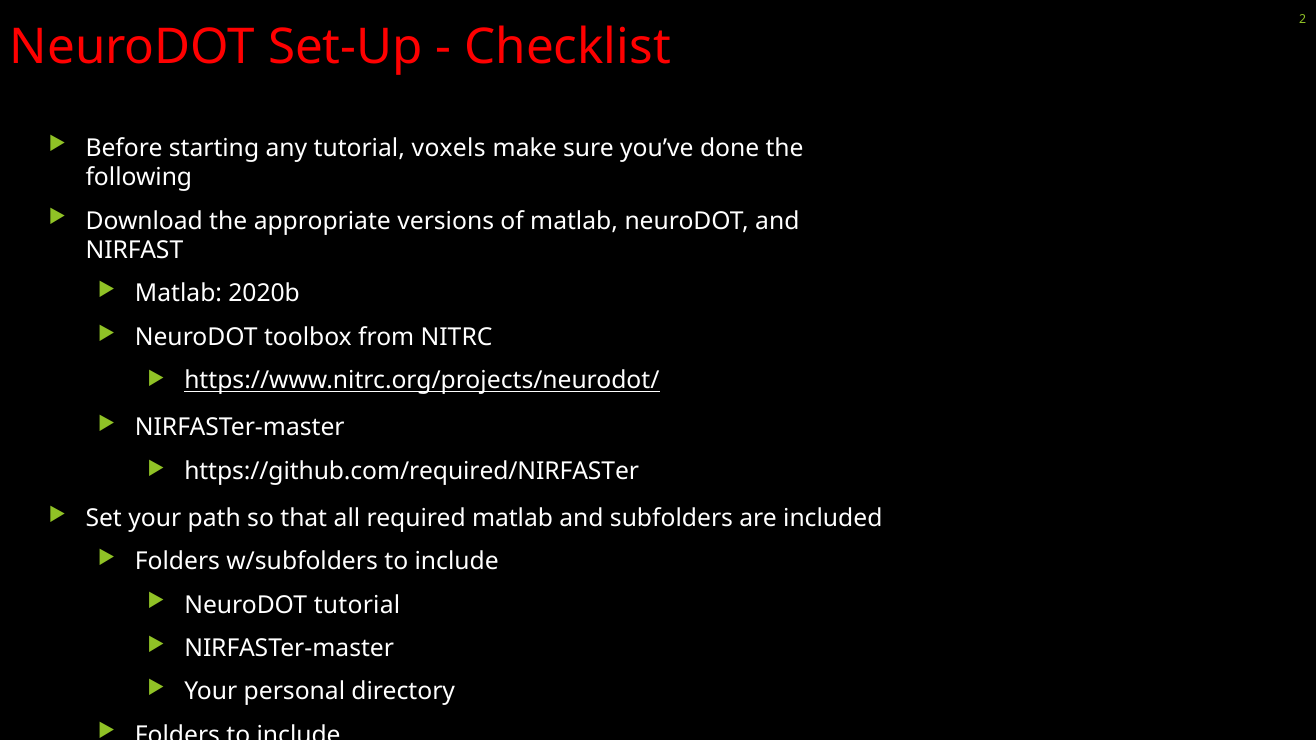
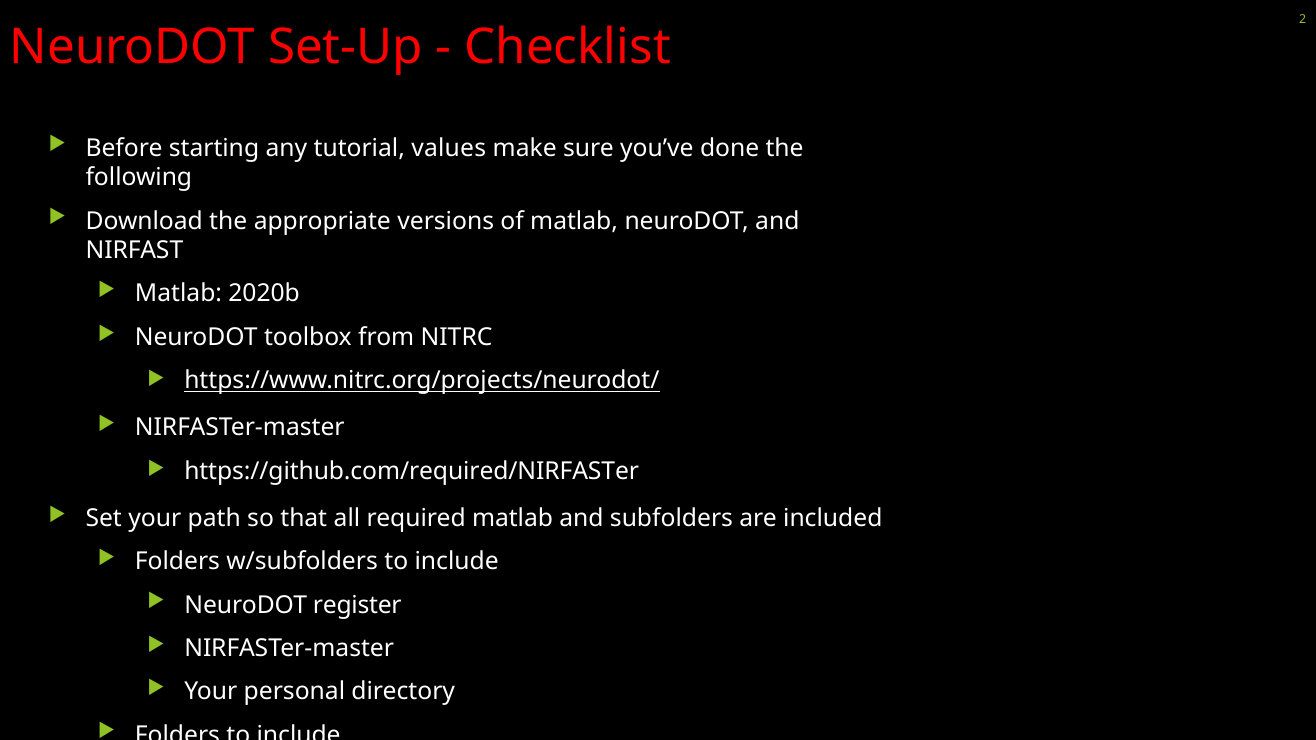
voxels: voxels -> values (449, 148)
NeuroDOT tutorial: tutorial -> register (357, 605)
